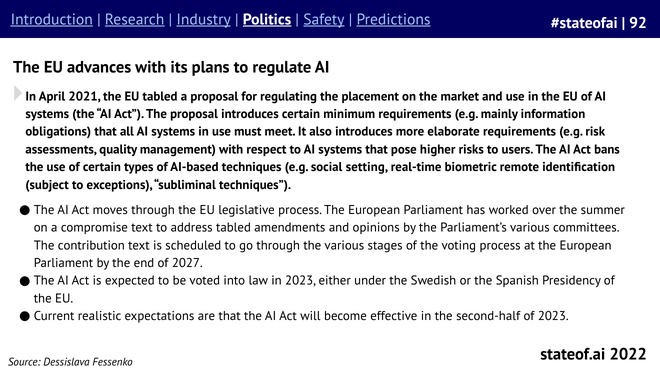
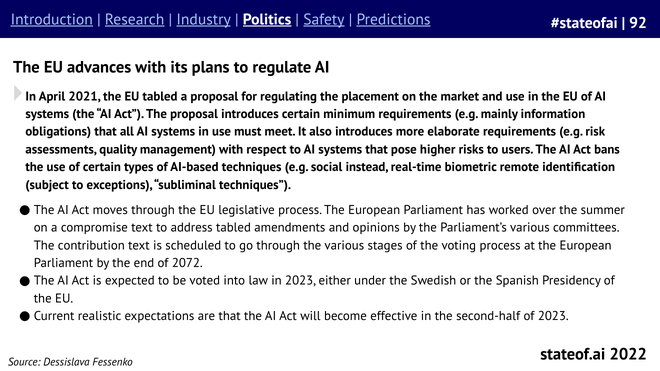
setting: setting -> instead (367, 167)
2027: 2027 -> 2072 (187, 263)
